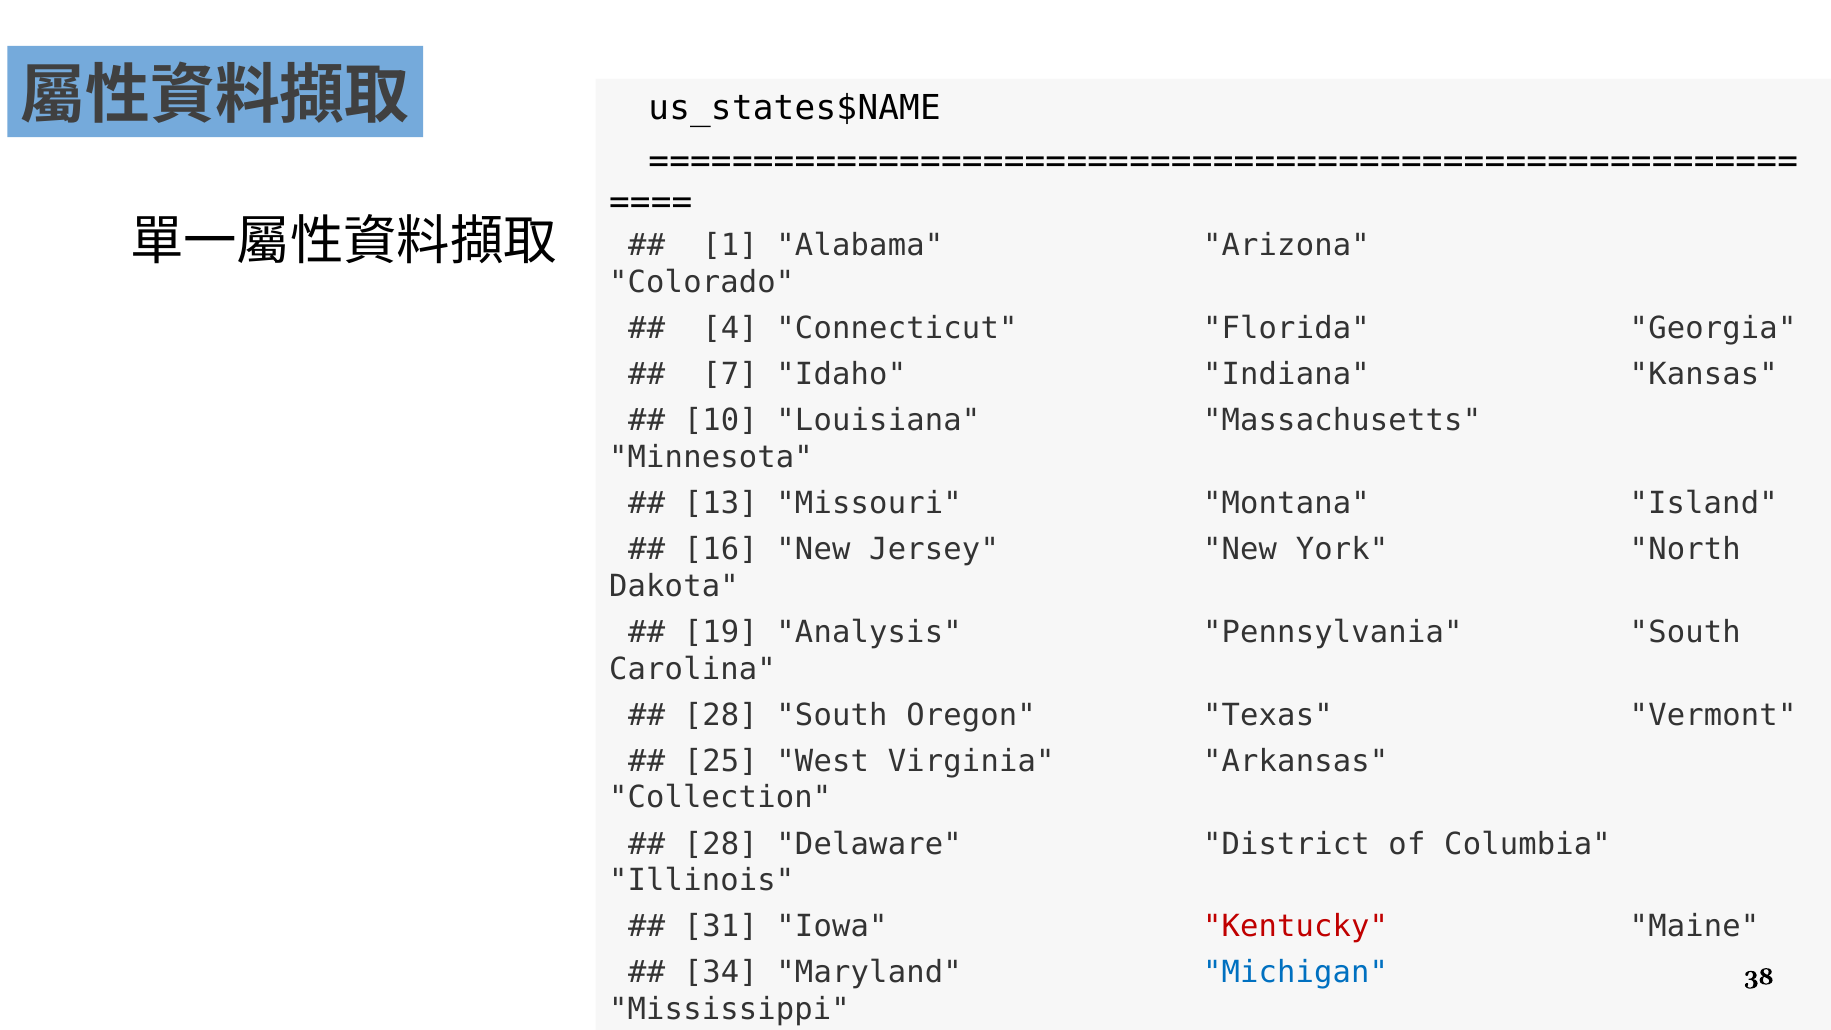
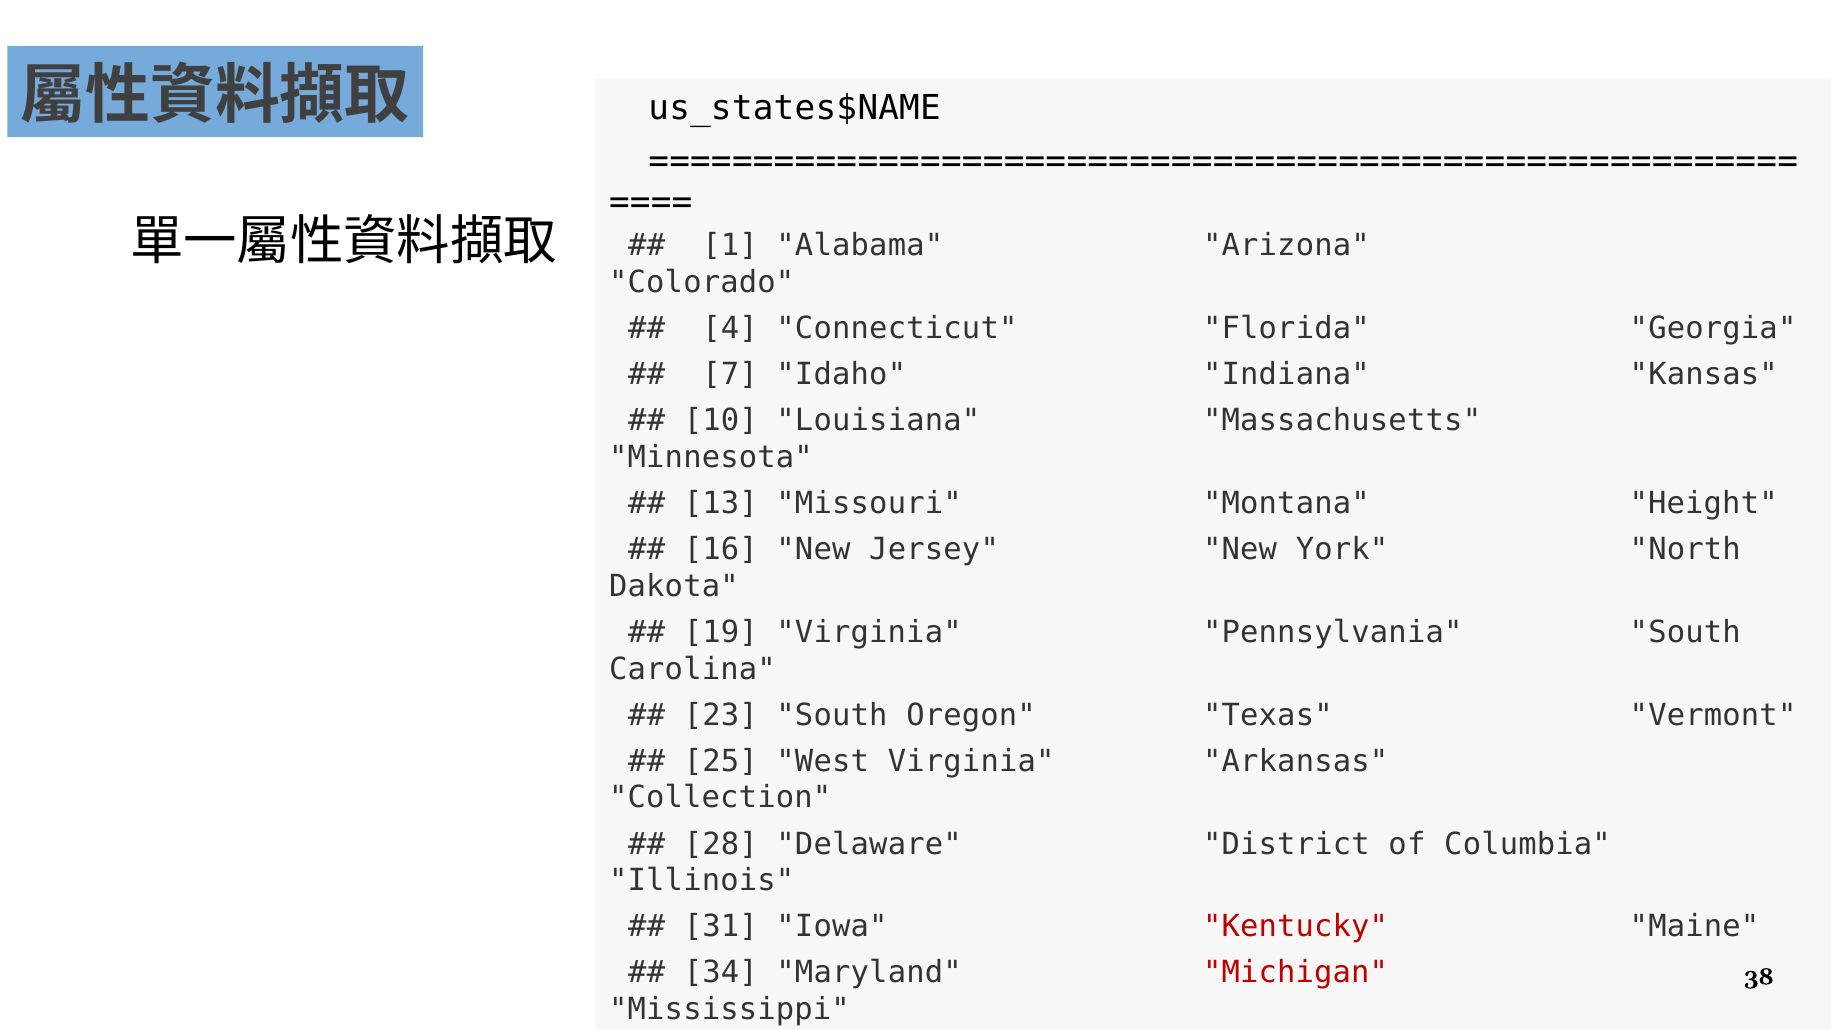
Montana Island: Island -> Height (1704, 504)
19 Analysis: Analysis -> Virginia (869, 632)
28: 28 -> 23 (721, 715)
Michigan colour: blue -> red (1296, 973)
